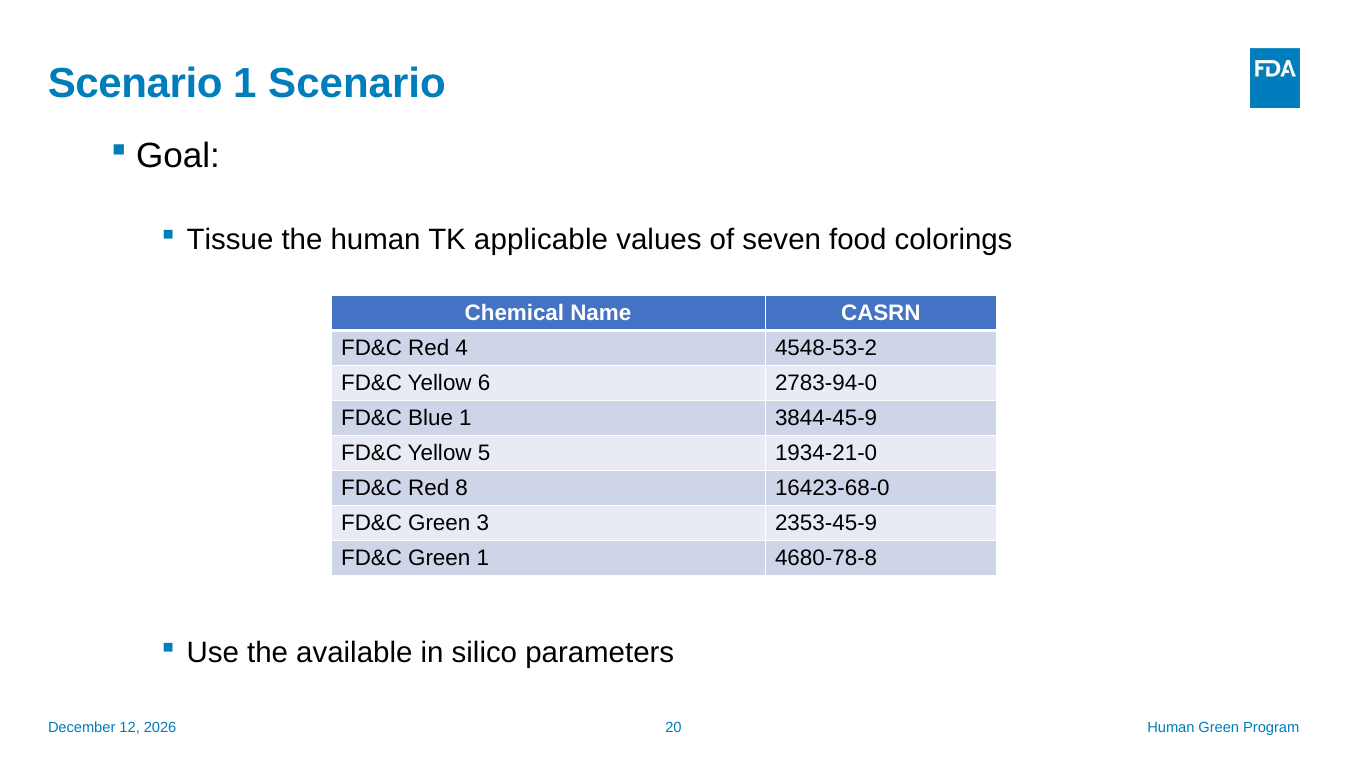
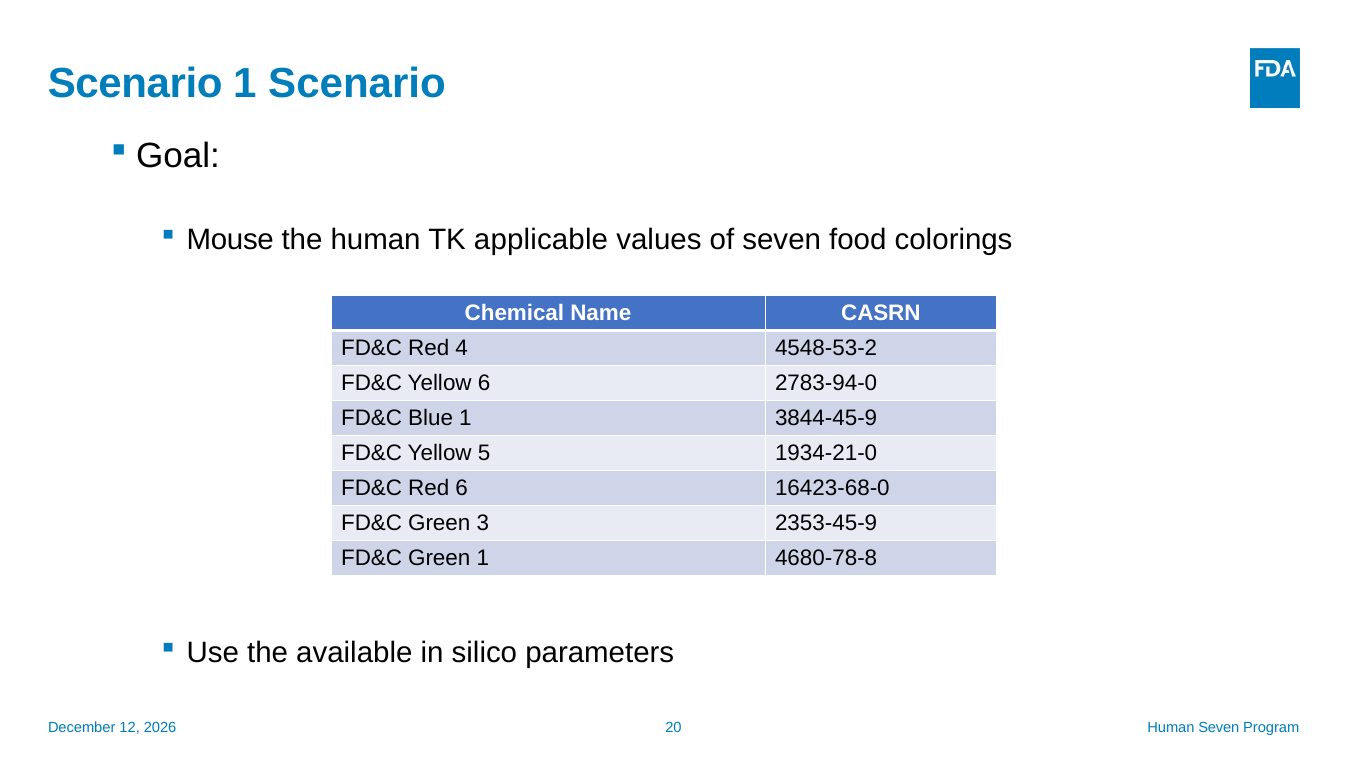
Tissue: Tissue -> Mouse (230, 240)
Red 8: 8 -> 6 (462, 489)
Human Green: Green -> Seven (1219, 728)
